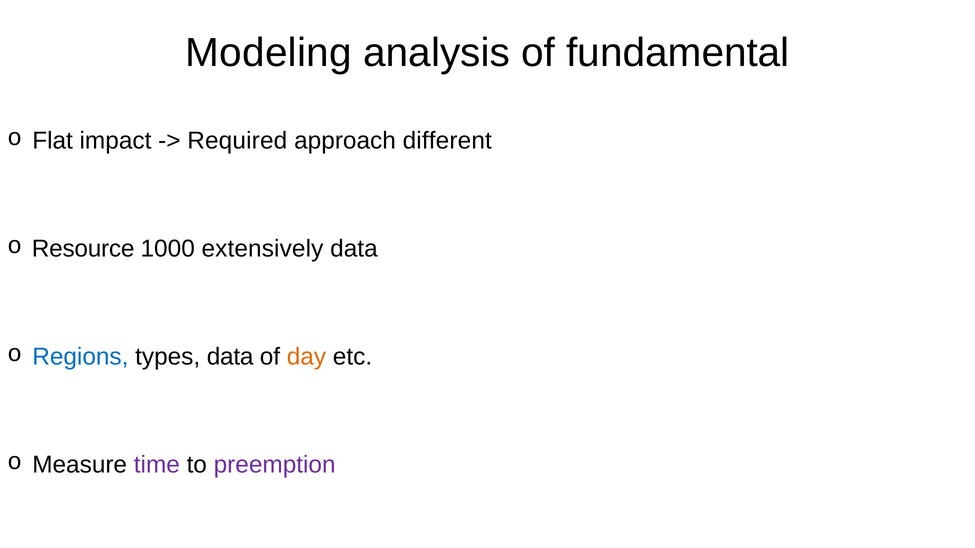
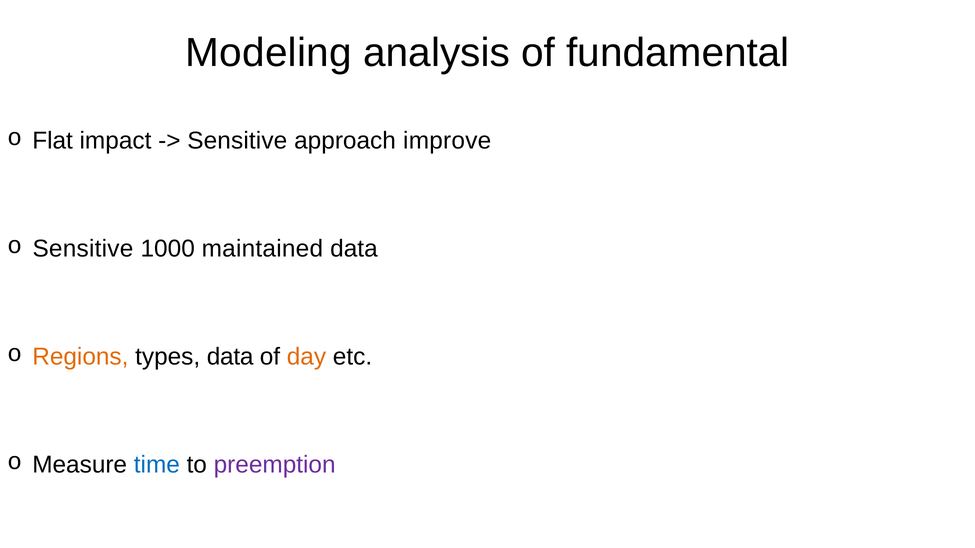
Required: Required -> Sensitive (237, 141)
different: different -> improve (447, 141)
Resource: Resource -> Sensitive (83, 249)
extensively: extensively -> maintained (262, 249)
Regions colour: blue -> orange (80, 357)
time colour: purple -> blue (157, 465)
